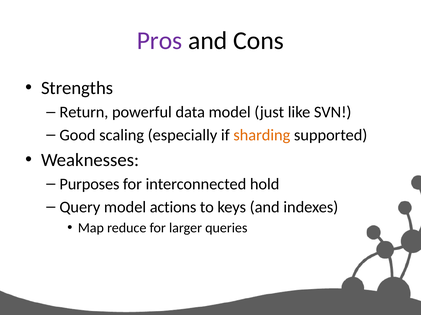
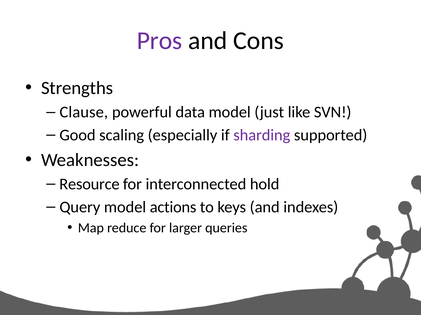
Return: Return -> Clause (84, 112)
sharding colour: orange -> purple (262, 135)
Purposes: Purposes -> Resource (89, 185)
